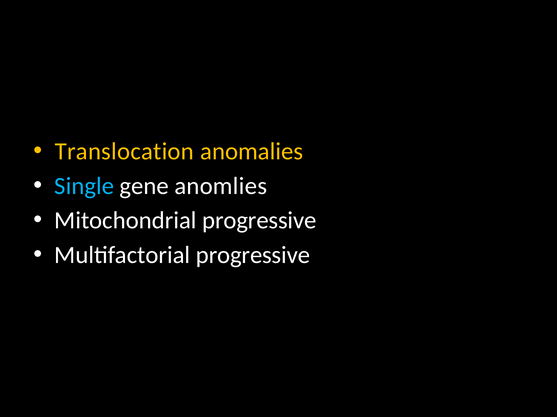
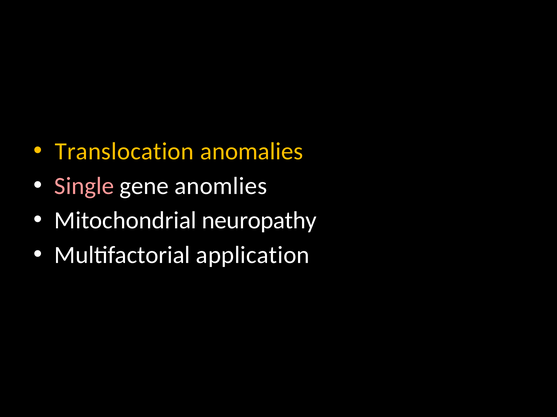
Single colour: light blue -> pink (84, 186)
Mitochondrial progressive: progressive -> neuropathy (259, 221)
Multifactorial progressive: progressive -> application (253, 256)
